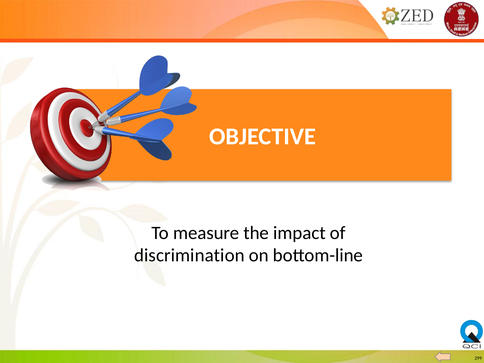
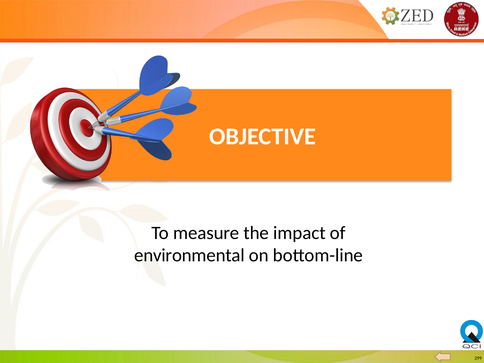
discrimination: discrimination -> environmental (189, 255)
